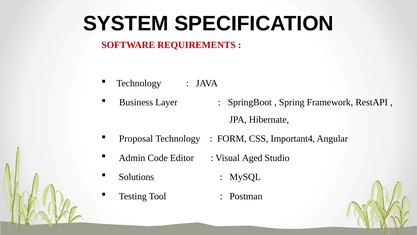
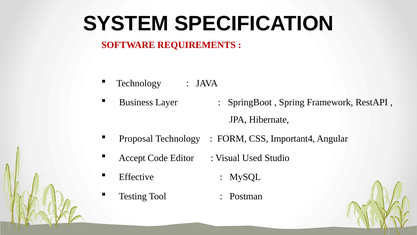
Admin: Admin -> Accept (132, 158)
Aged: Aged -> Used (252, 158)
Solutions: Solutions -> Effective (136, 177)
